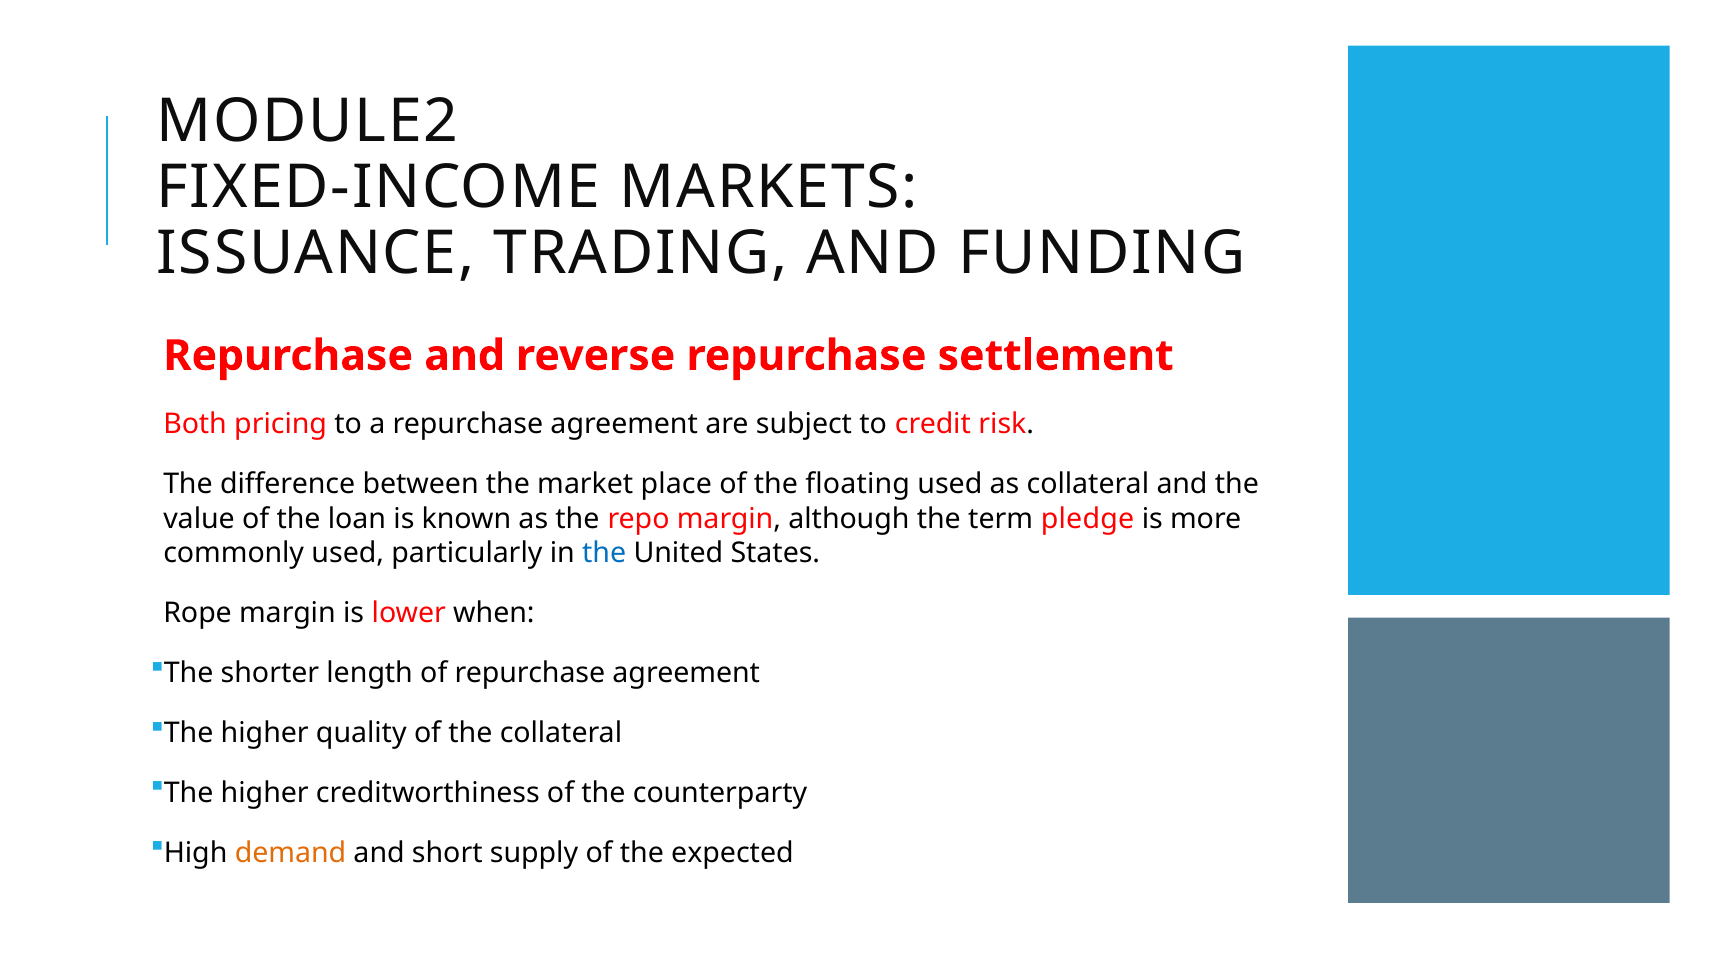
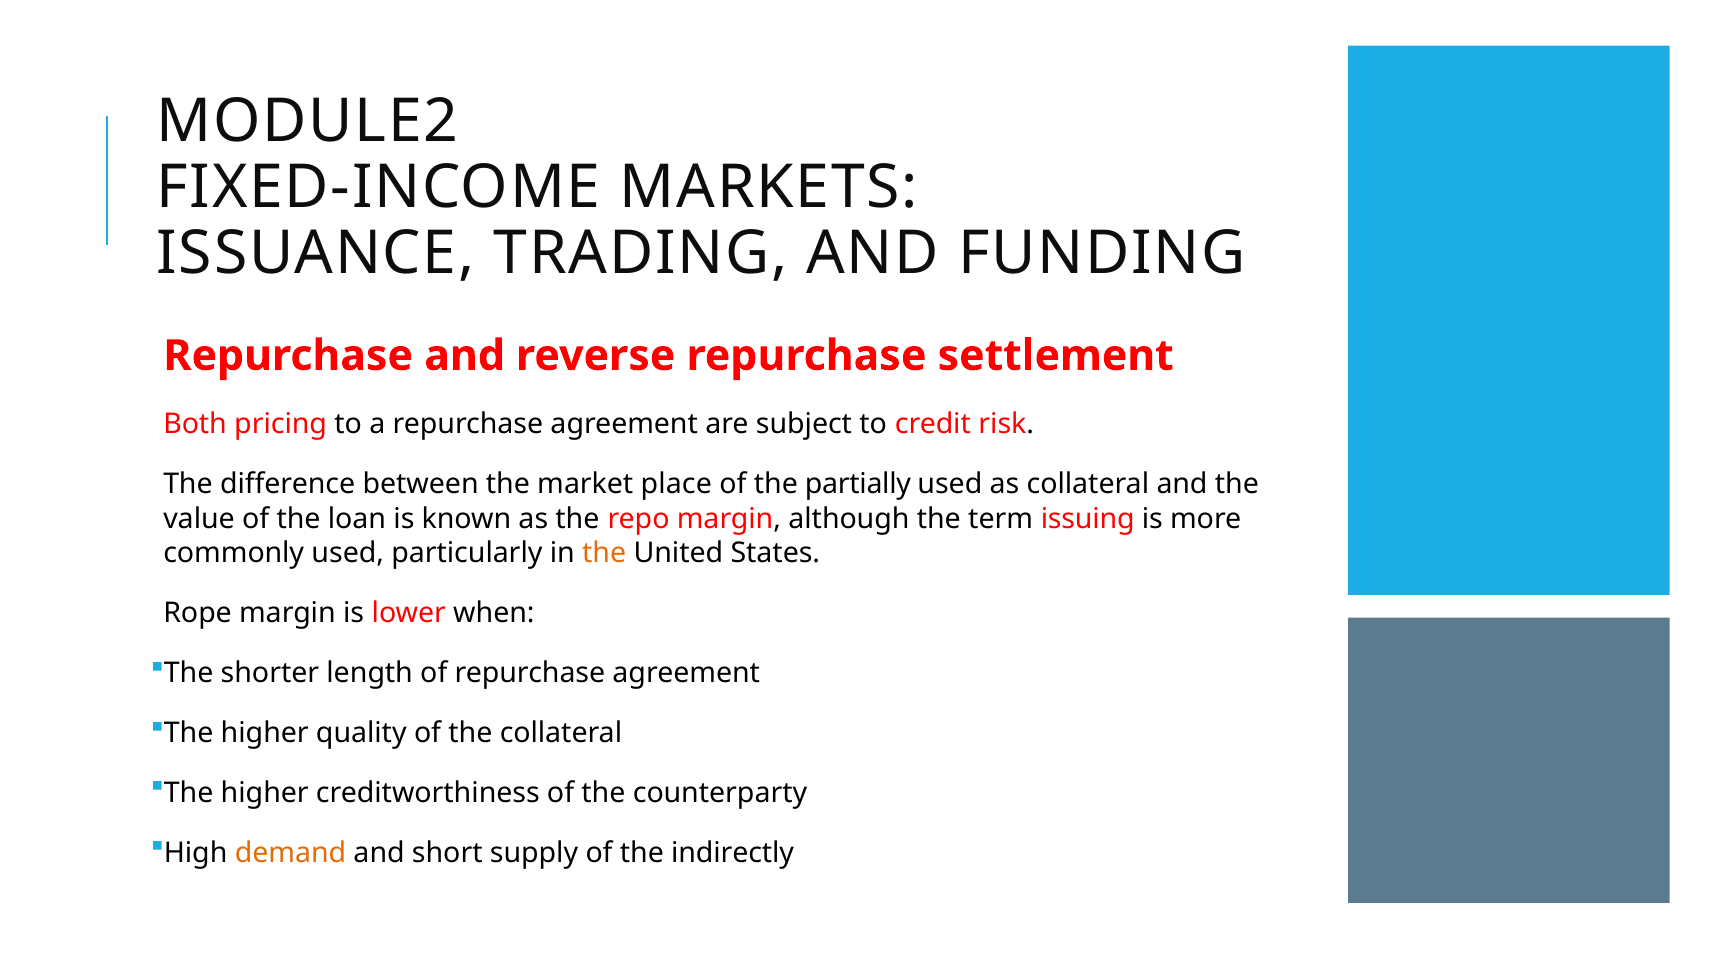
floating: floating -> partially (858, 484)
pledge: pledge -> issuing (1088, 519)
the colour: blue -> orange (604, 554)
expected: expected -> indirectly (733, 853)
